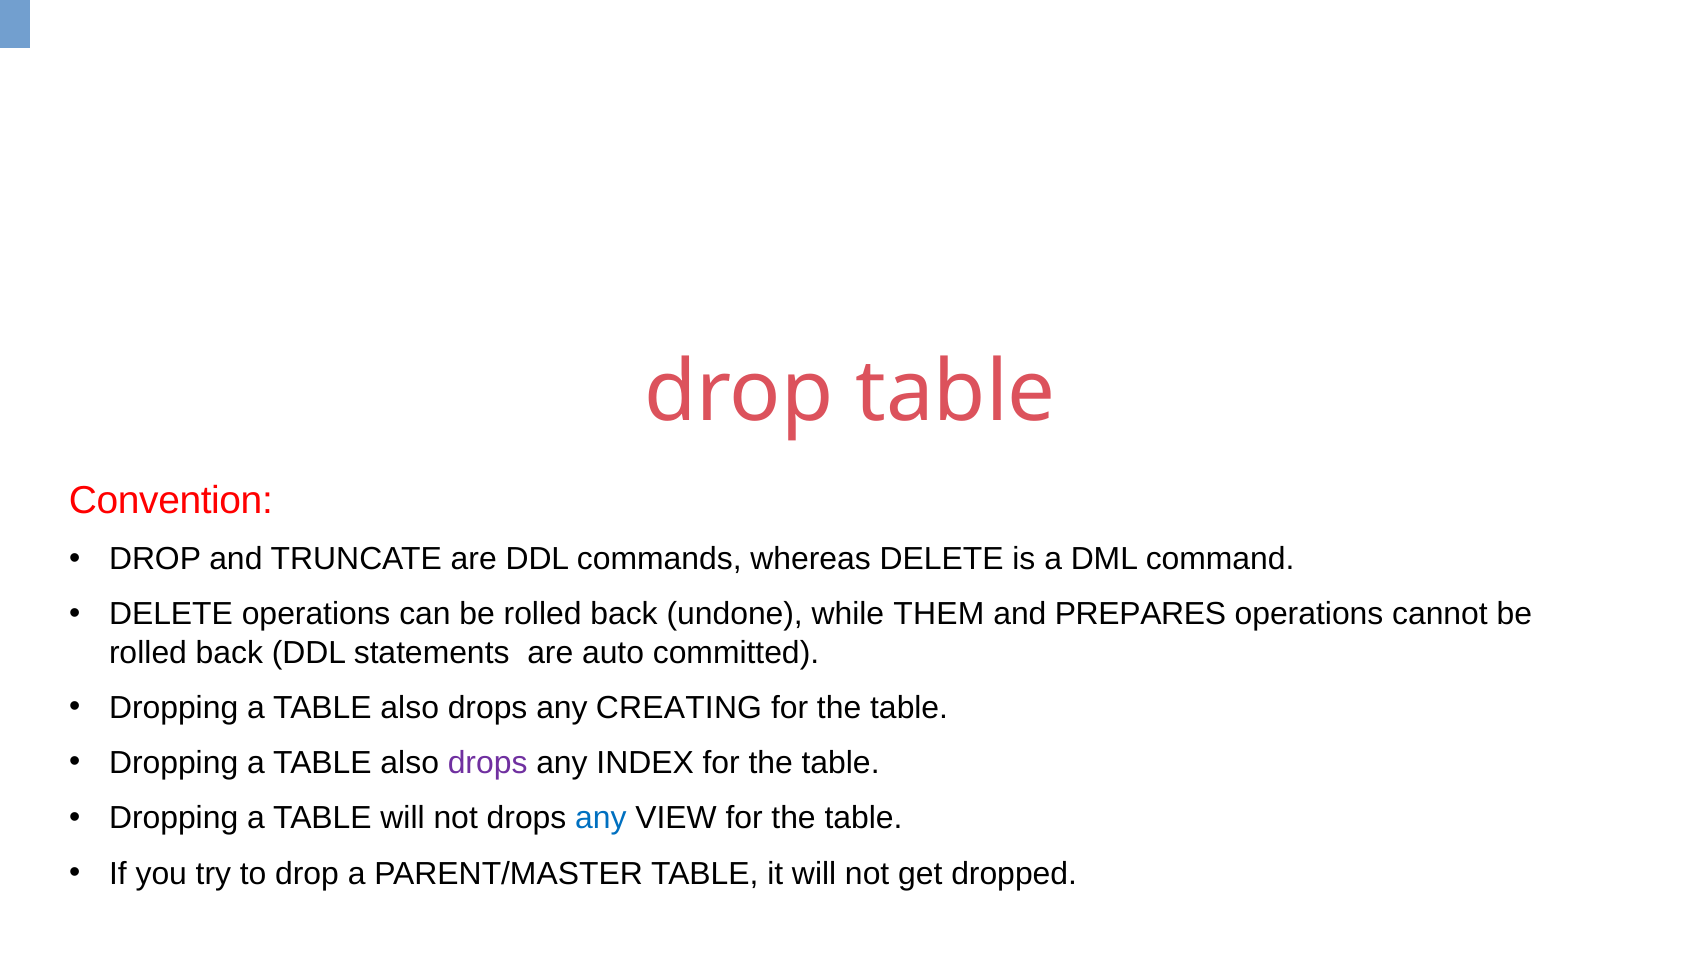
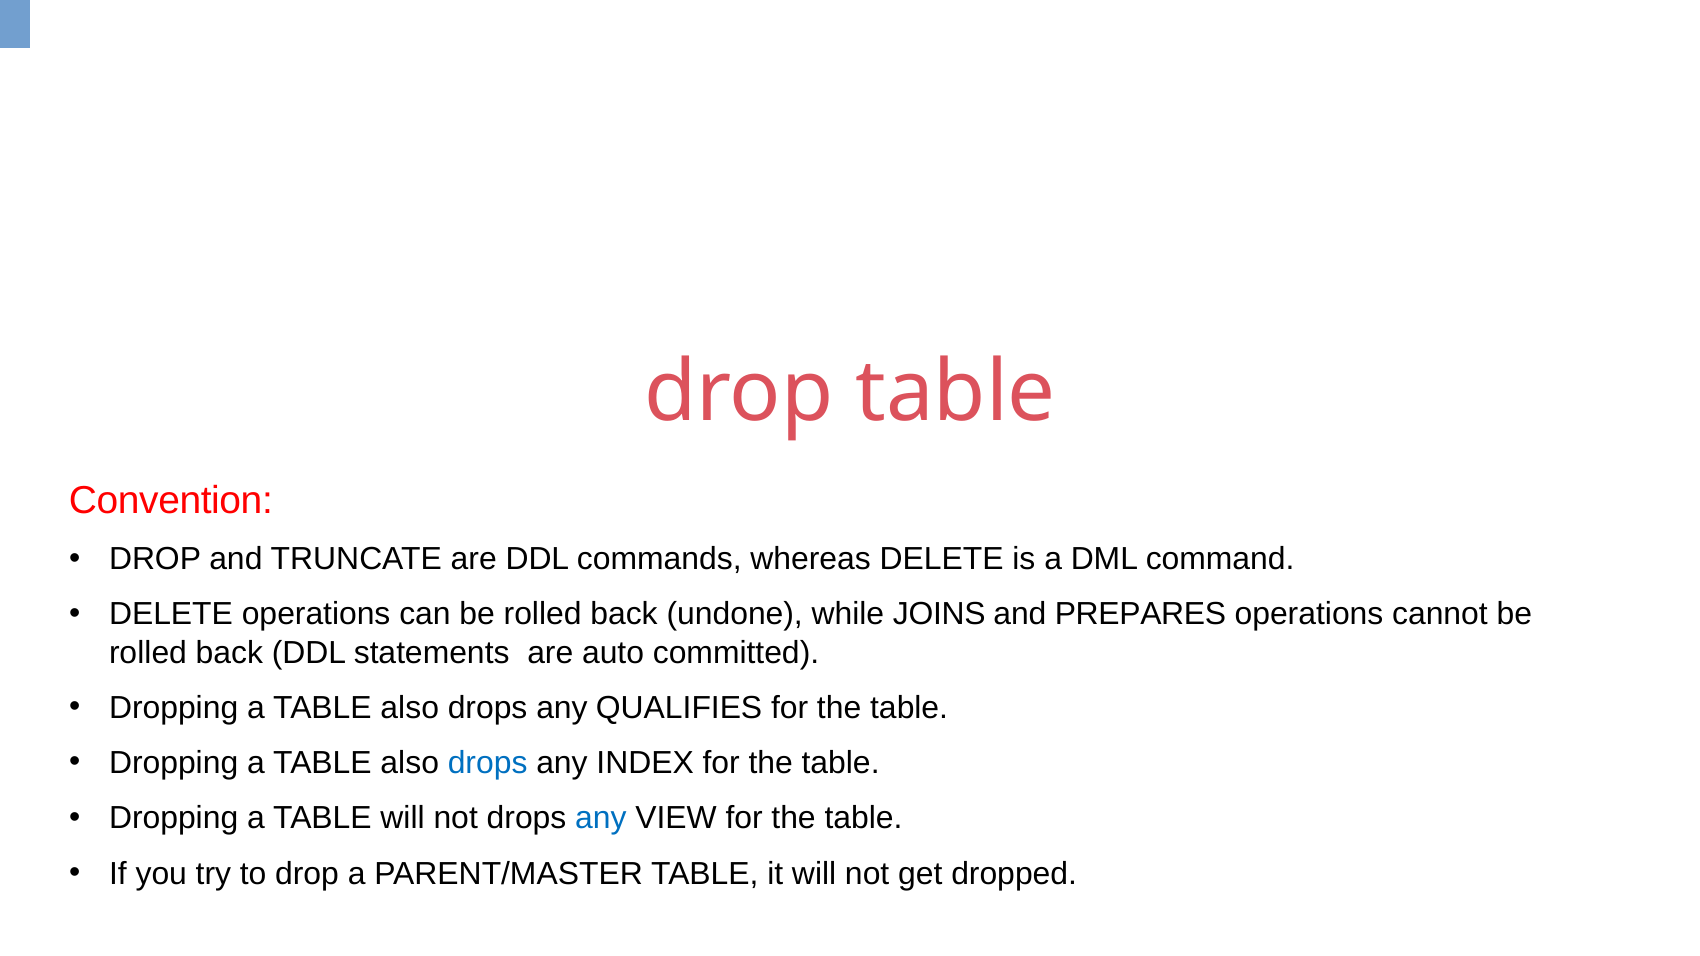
THEM: THEM -> JOINS (939, 615)
CREATING: CREATING -> QUALIFIES (679, 708)
drops colour: purple -> blue (488, 763)
